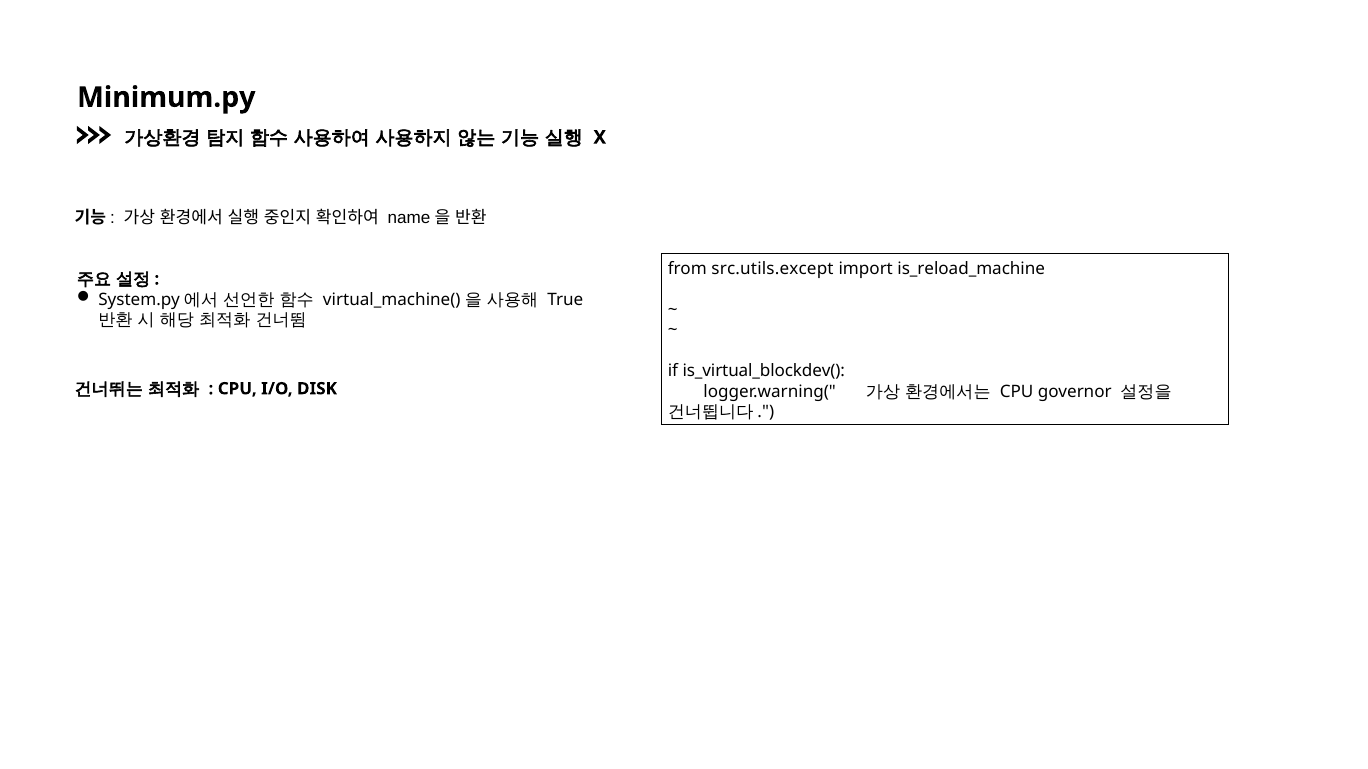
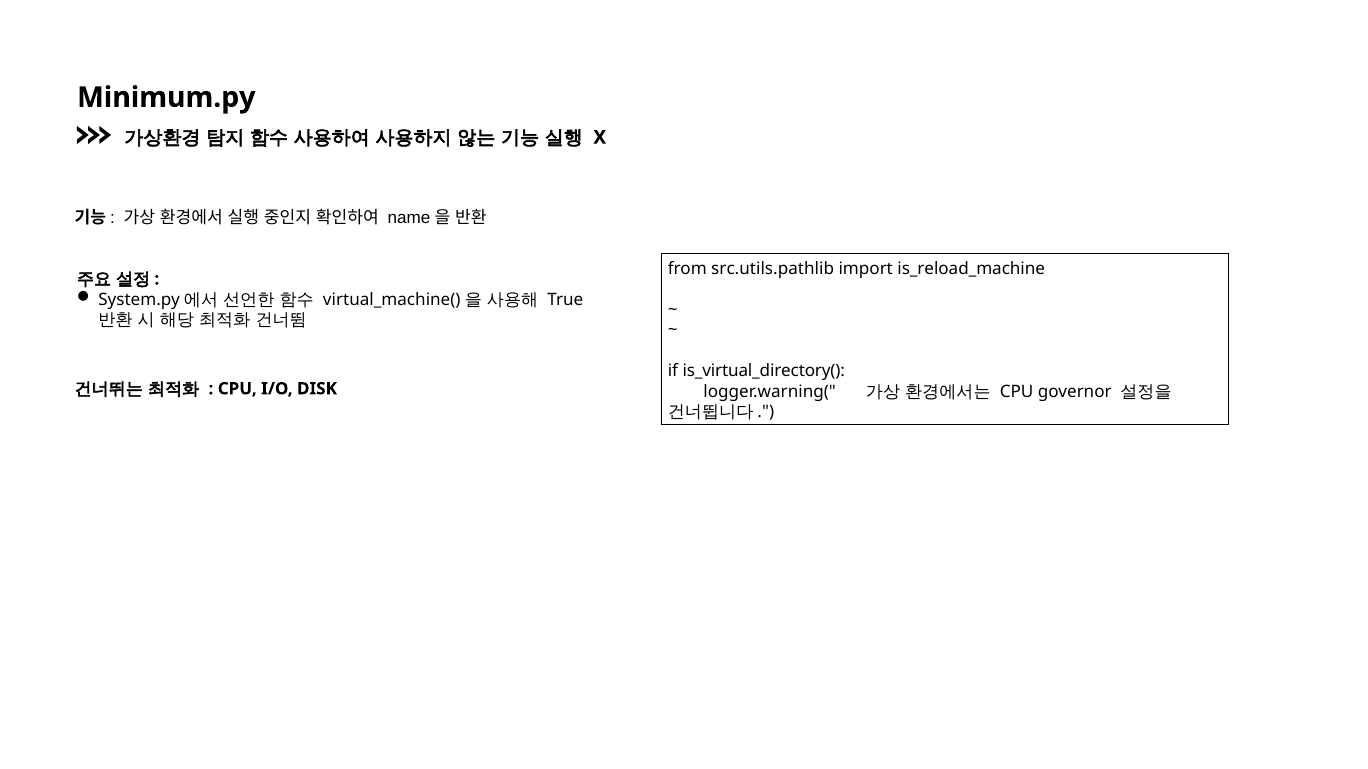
src.utils.except: src.utils.except -> src.utils.pathlib (773, 269)
is_virtual_blockdev(: is_virtual_blockdev( -> is_virtual_directory( (764, 371)
